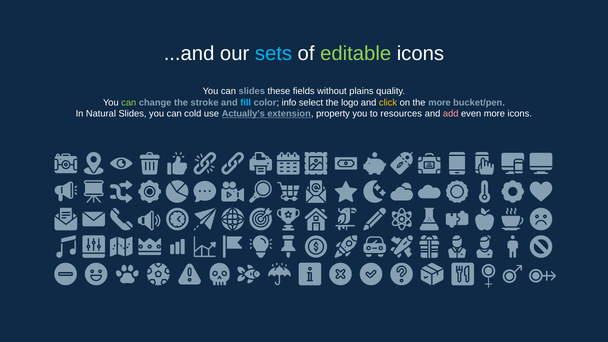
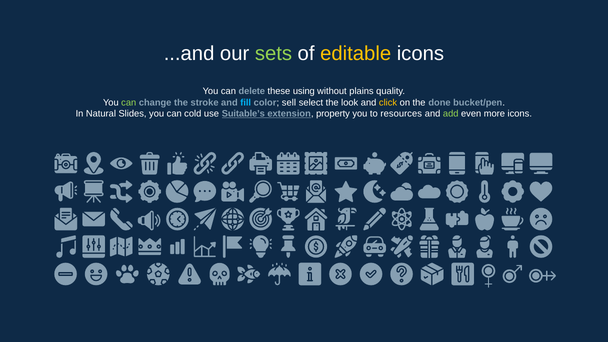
sets colour: light blue -> light green (273, 54)
editable colour: light green -> yellow (356, 54)
can slides: slides -> delete (252, 91)
fields: fields -> using (304, 91)
info: info -> sell (289, 102)
logo: logo -> look (350, 102)
the more: more -> done (440, 102)
Actually’s: Actually’s -> Suitable’s (243, 114)
add colour: pink -> light green (451, 114)
